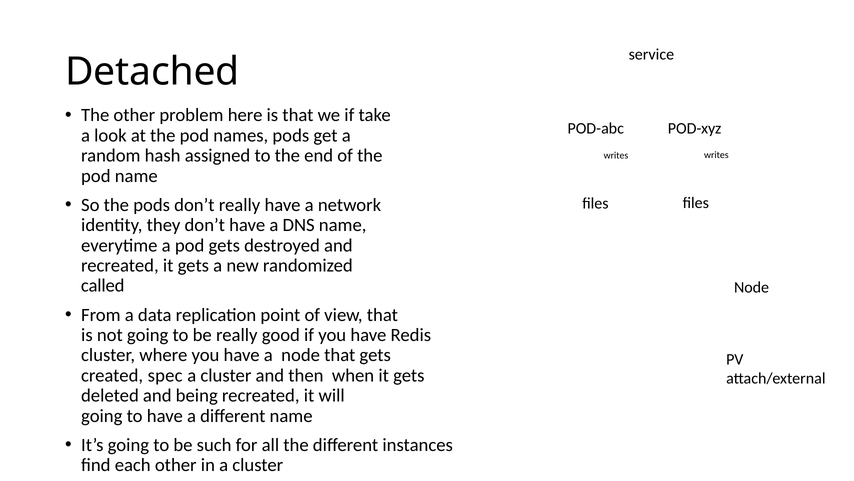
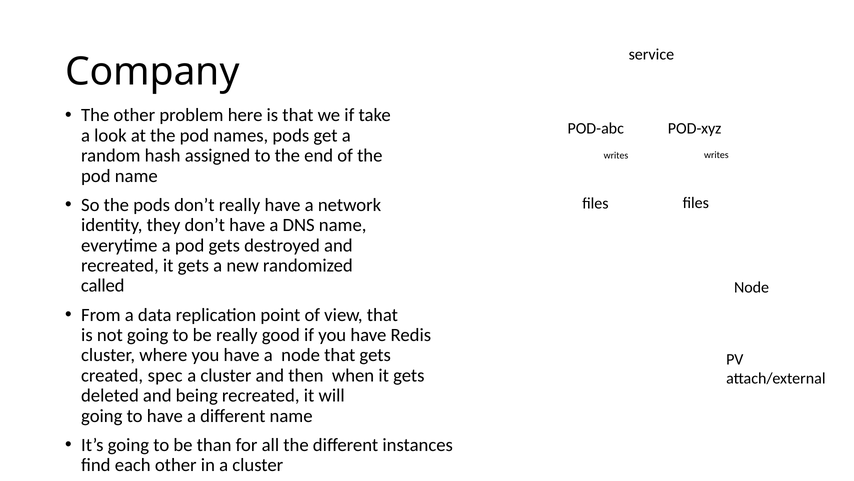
Detached: Detached -> Company (152, 72)
such: such -> than (214, 444)
